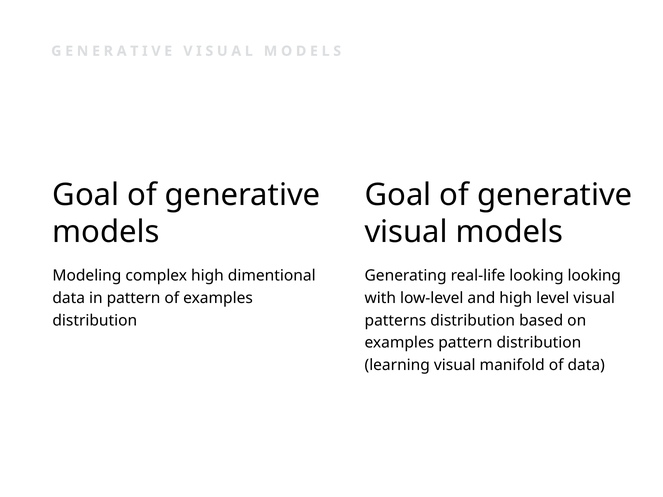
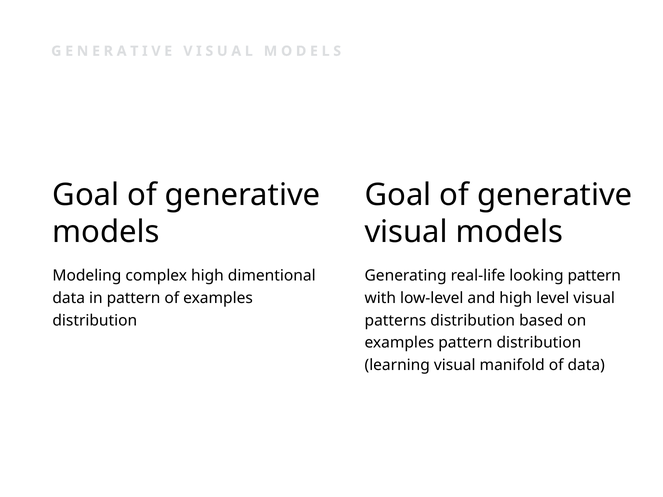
looking looking: looking -> pattern (594, 276)
